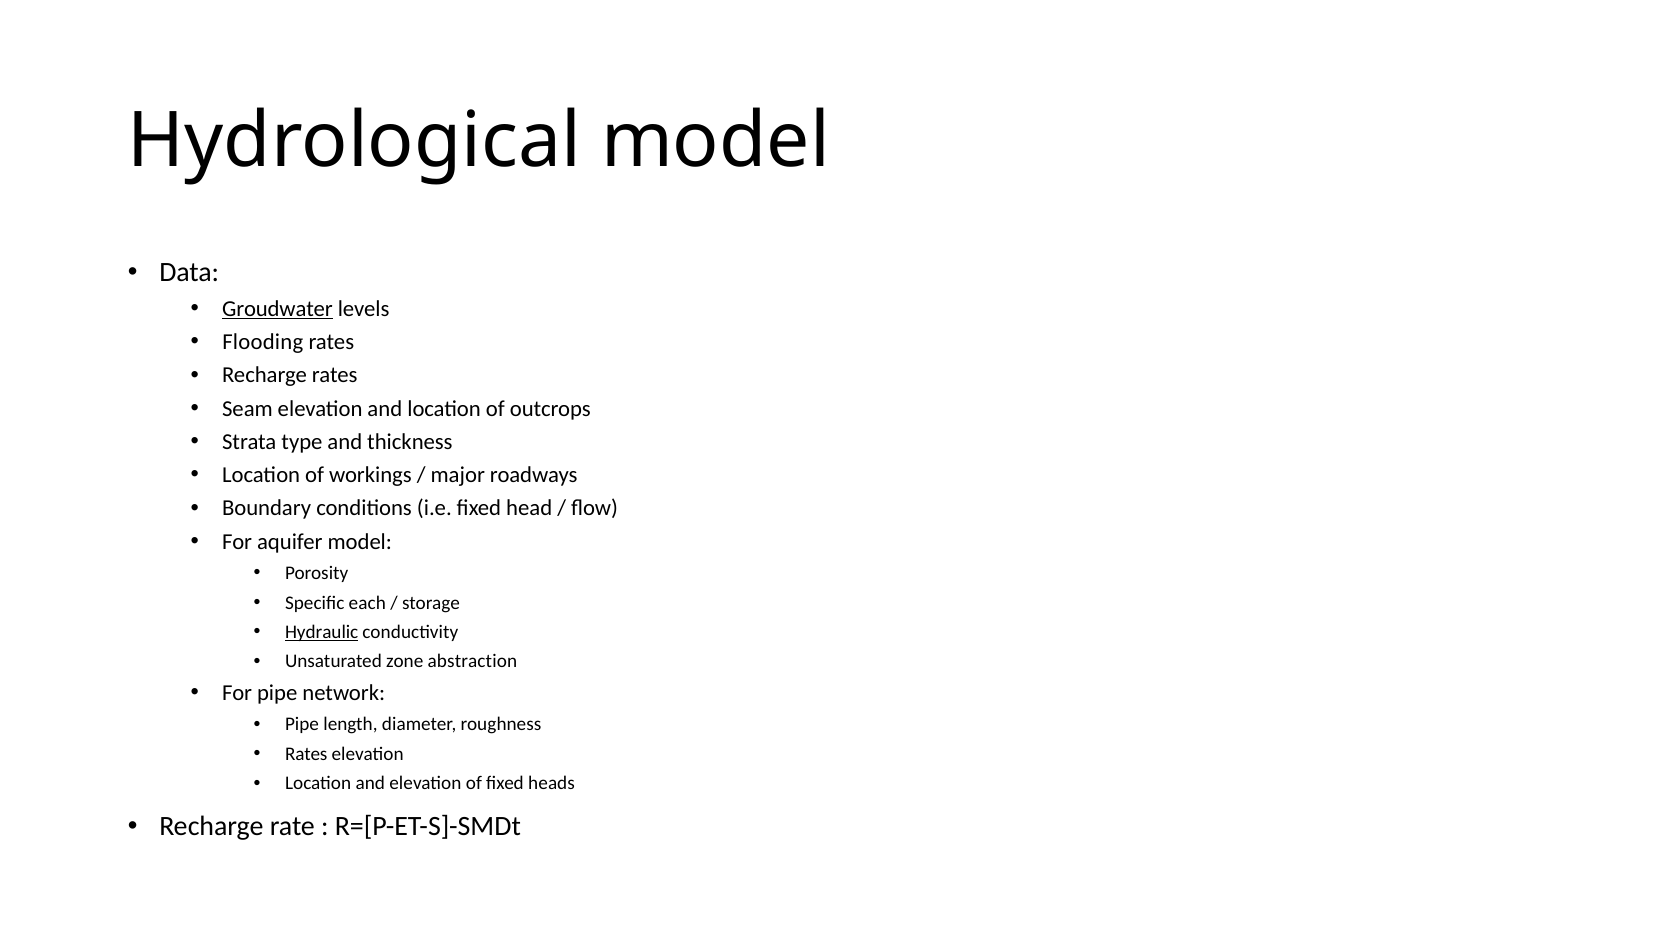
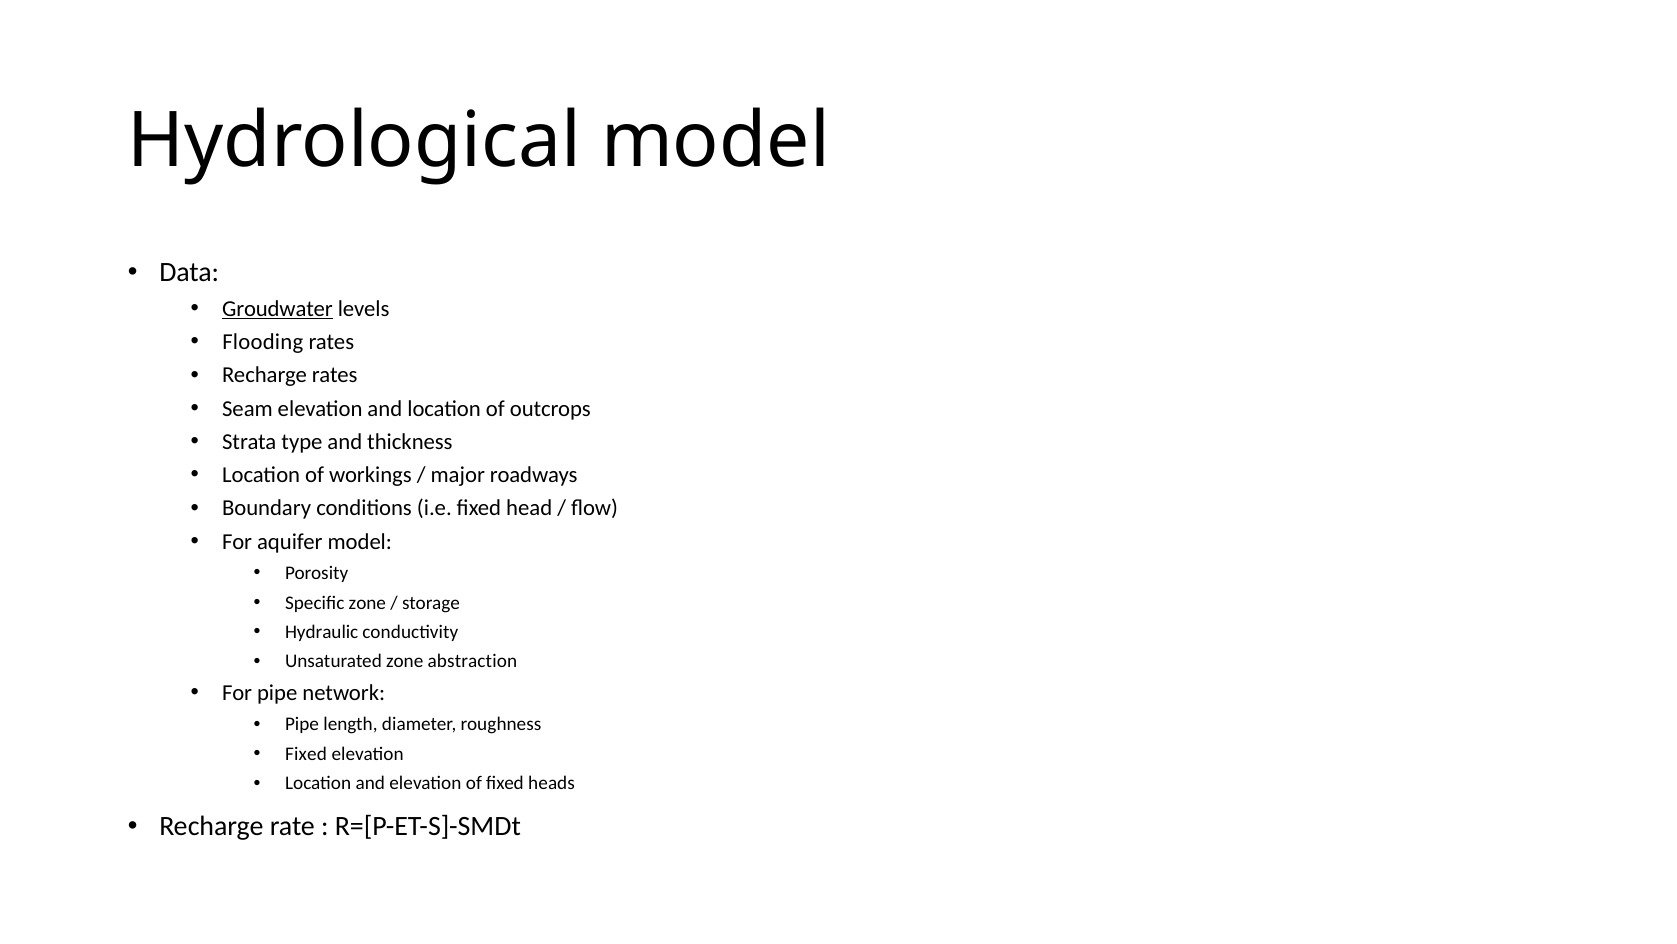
Specific each: each -> zone (367, 602)
Hydraulic underline: present -> none (322, 632)
Rates: Rates -> Fixed (306, 753)
